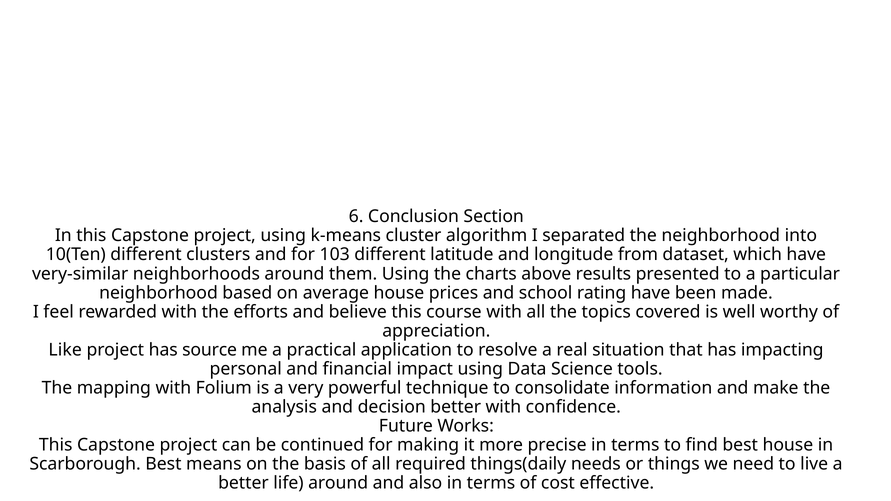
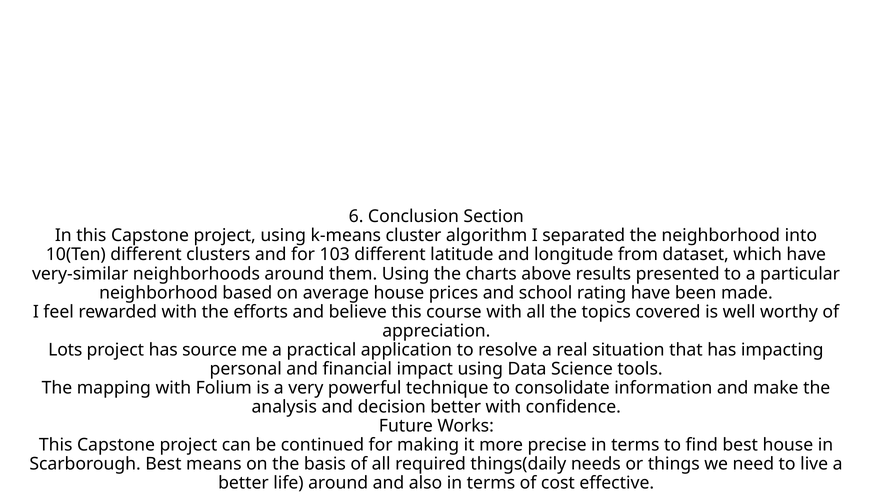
Like: Like -> Lots (65, 350)
